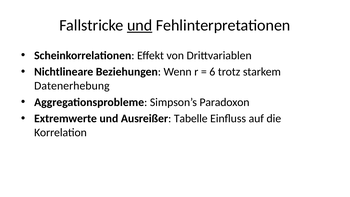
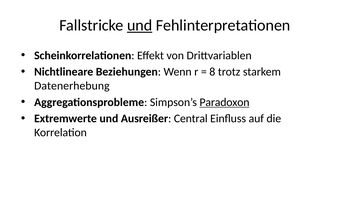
6: 6 -> 8 (212, 72)
Paradoxon underline: none -> present (224, 102)
Tabelle: Tabelle -> Central (191, 118)
